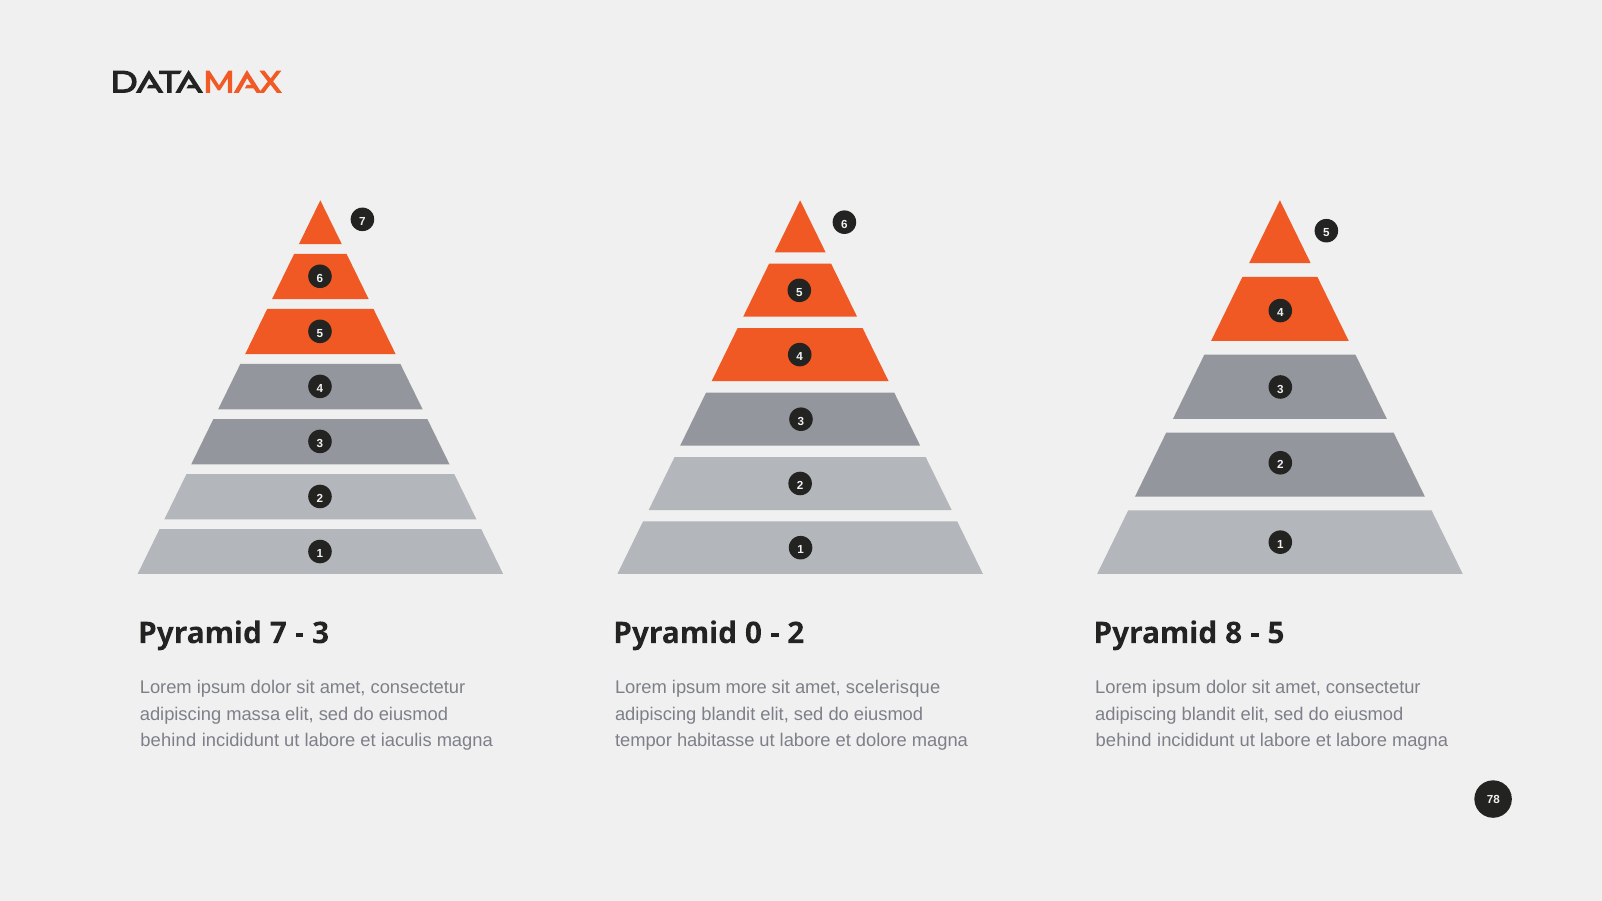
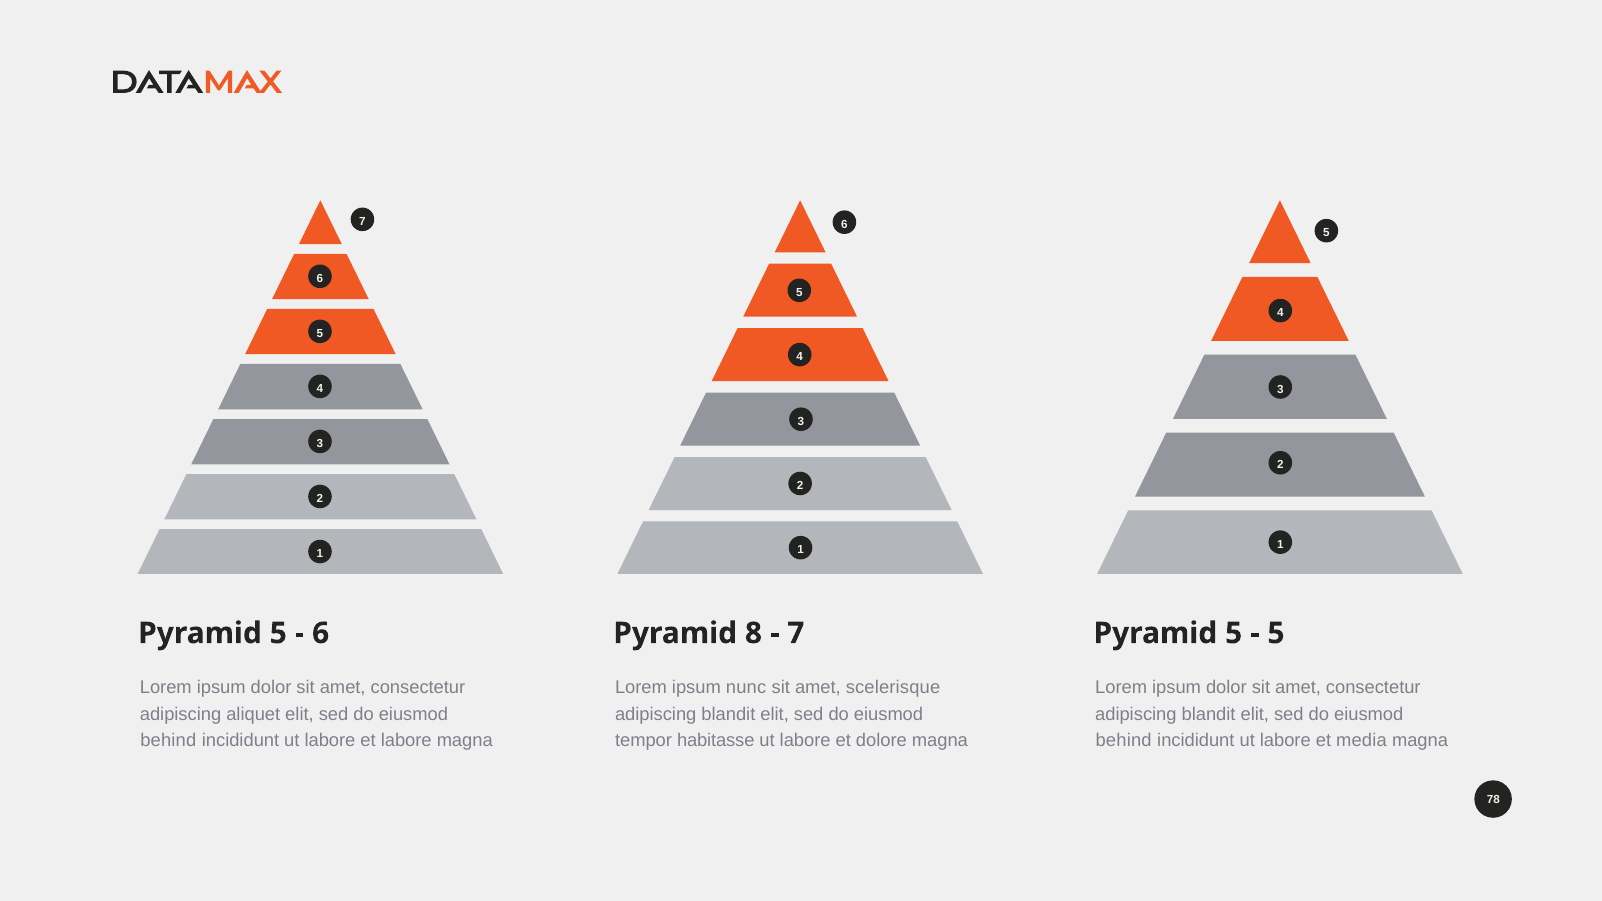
7: 7 -> 5 (278, 633)
3: 3 -> 6 (321, 633)
0: 0 -> 8 (753, 633)
2: 2 -> 7 (796, 633)
8: 8 -> 5 (1234, 633)
more: more -> nunc (746, 688)
massa: massa -> aliquet (253, 714)
et iaculis: iaculis -> labore (406, 741)
et labore: labore -> media (1361, 741)
